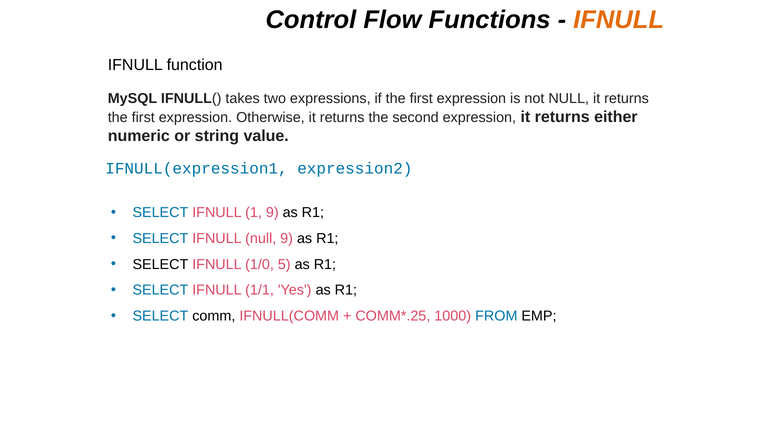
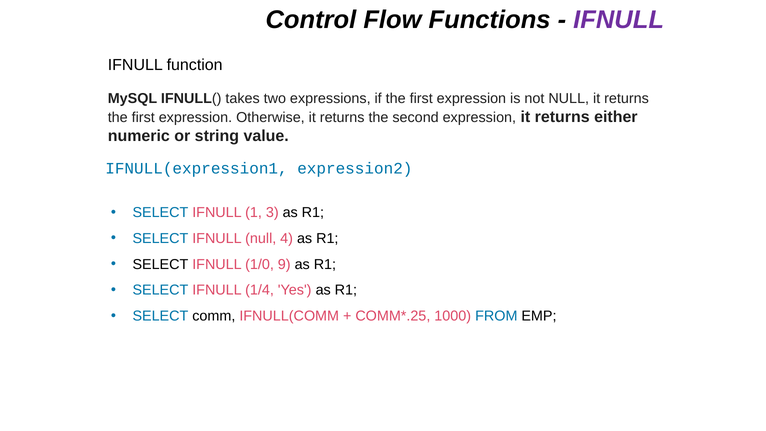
IFNULL colour: orange -> purple (619, 20)
1 9: 9 -> 3 (272, 213)
null 9: 9 -> 4 (287, 238)
5: 5 -> 9 (284, 264)
1/1: 1/1 -> 1/4 (260, 290)
